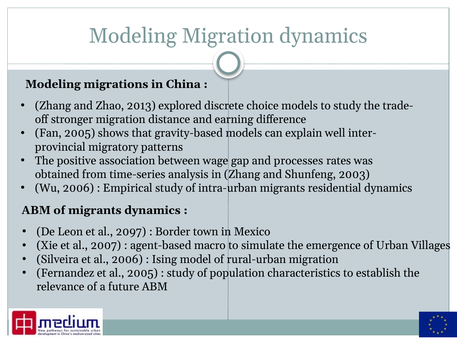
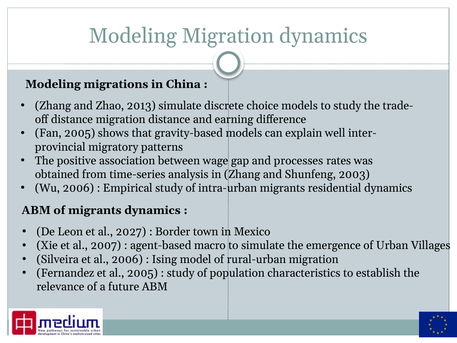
2013 explored: explored -> simulate (180, 106)
stronger: stronger -> distance (72, 119)
2097: 2097 -> 2027 (131, 232)
